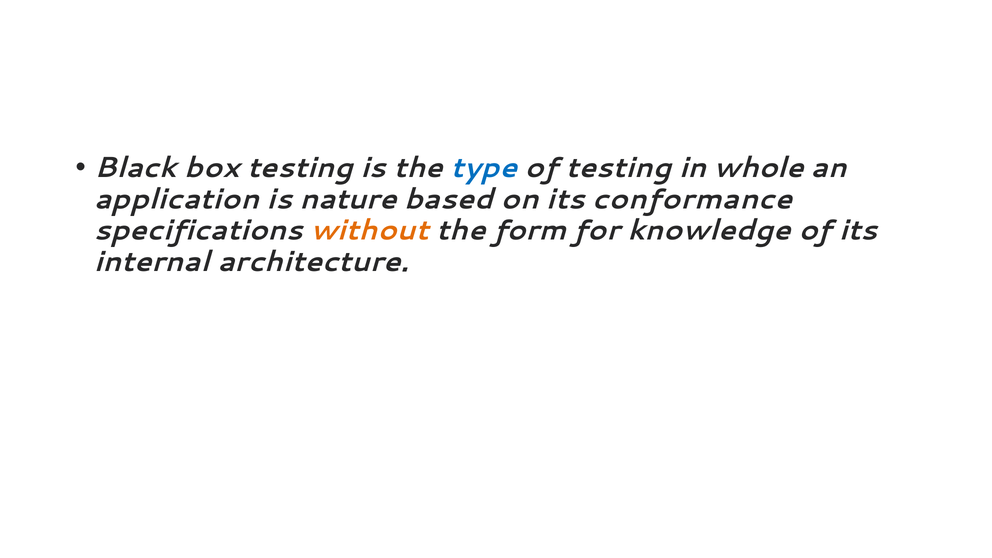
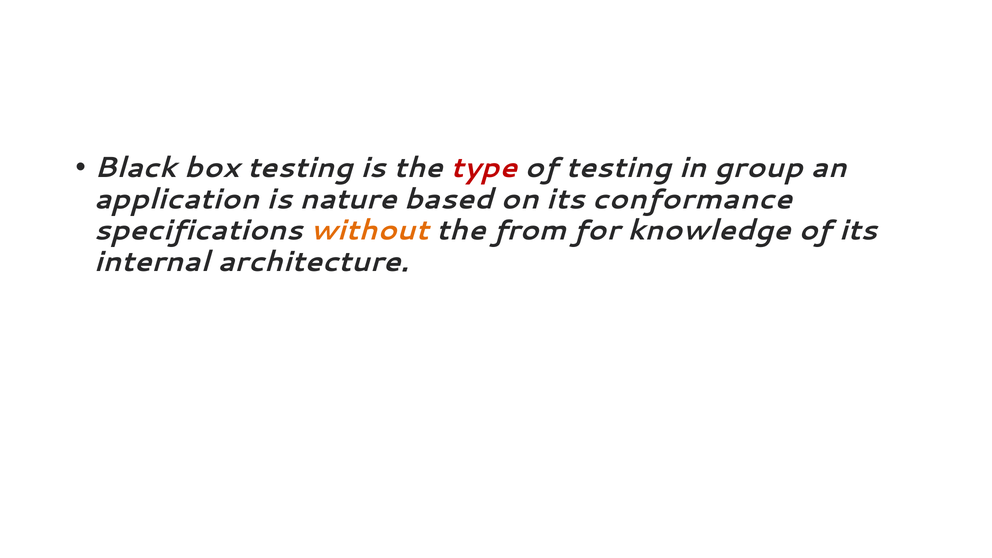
type colour: blue -> red (484, 168)
whole: whole -> group (759, 168)
form: form -> from (530, 230)
